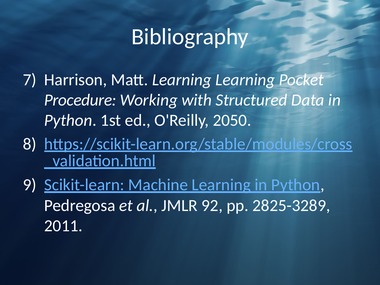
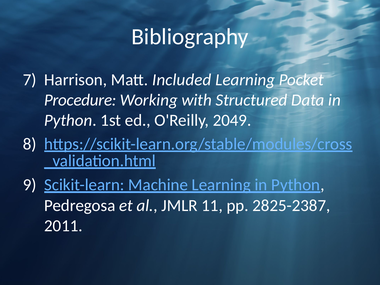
Matt Learning: Learning -> Included (182, 80)
2050: 2050 -> 2049 (232, 120)
92: 92 -> 11 (212, 206)
2825-3289: 2825-3289 -> 2825-2387 (291, 206)
